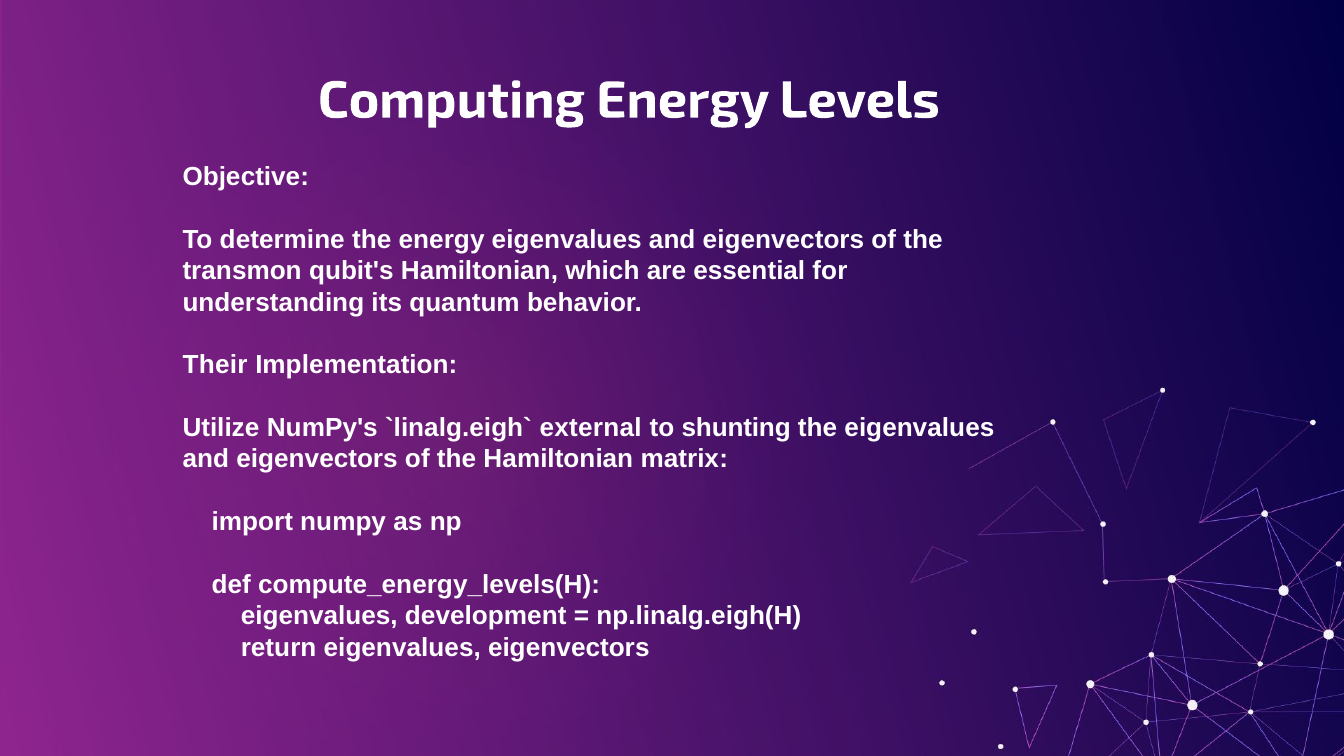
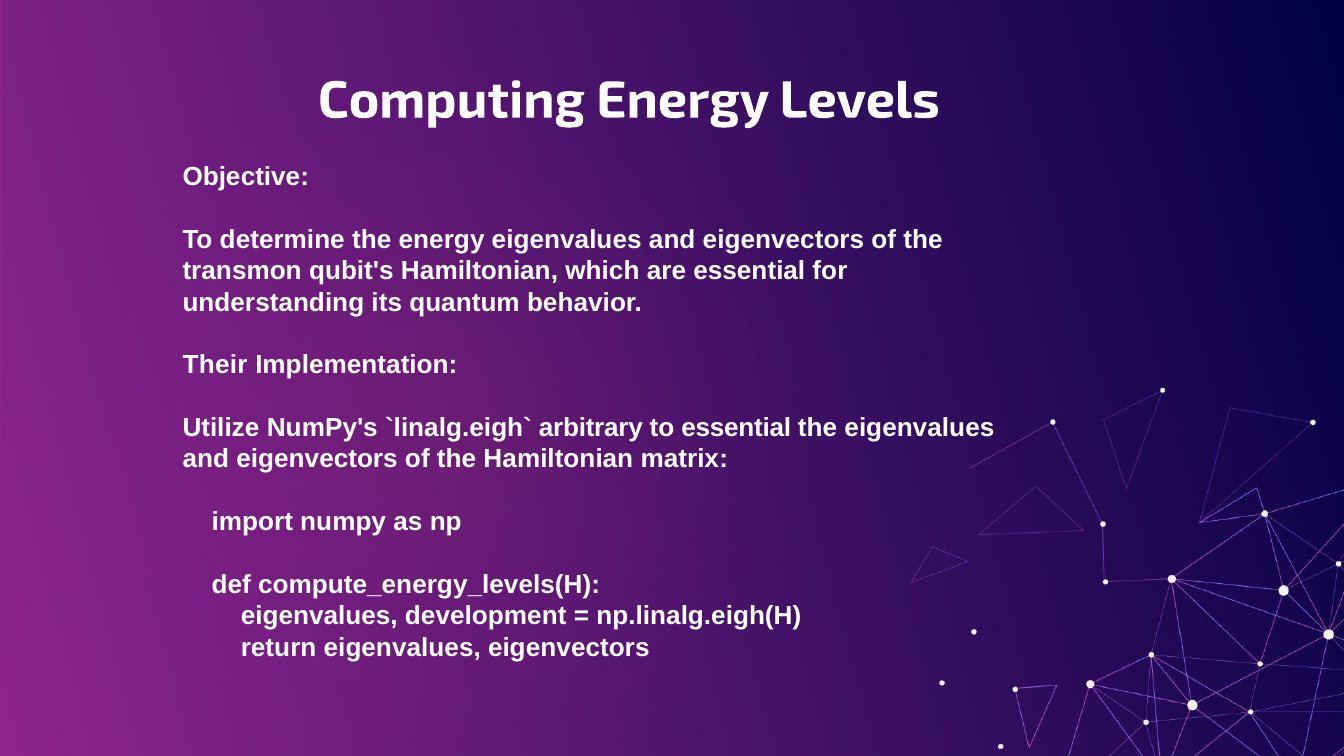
external: external -> arbitrary (591, 428)
to shunting: shunting -> essential (736, 428)
